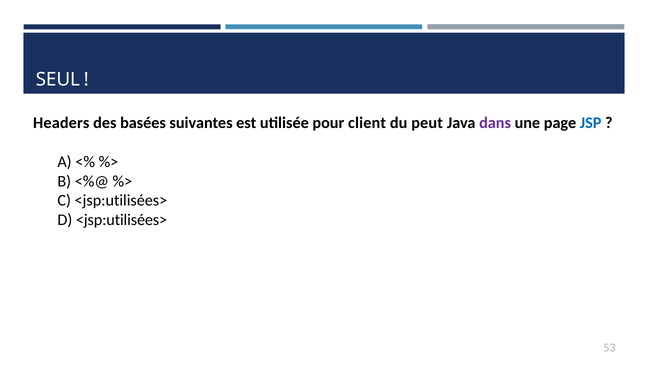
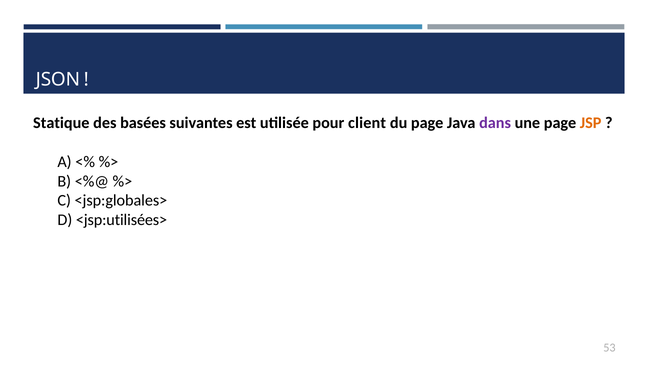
SEUL: SEUL -> JSON (58, 79)
Headers: Headers -> Statique (61, 123)
du peut: peut -> page (427, 123)
JSP colour: blue -> orange (591, 123)
C <jsp:utilisées>: <jsp:utilisées> -> <jsp:globales> (121, 200)
